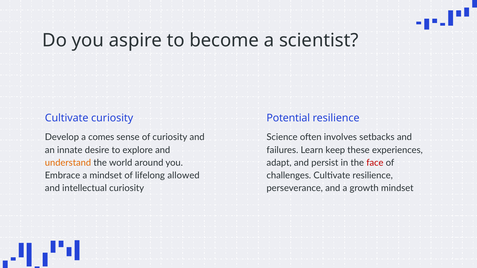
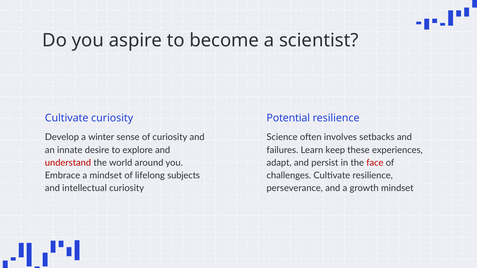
comes: comes -> winter (101, 137)
understand colour: orange -> red (68, 163)
allowed: allowed -> subjects (184, 176)
